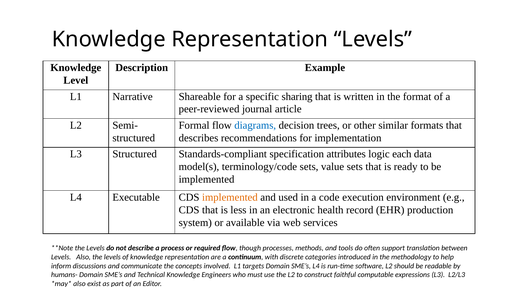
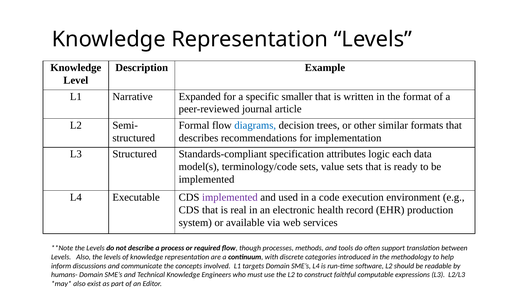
Shareable: Shareable -> Expanded (200, 97)
sharing: sharing -> smaller (297, 97)
implemented colour: orange -> purple (230, 198)
less: less -> real (238, 210)
